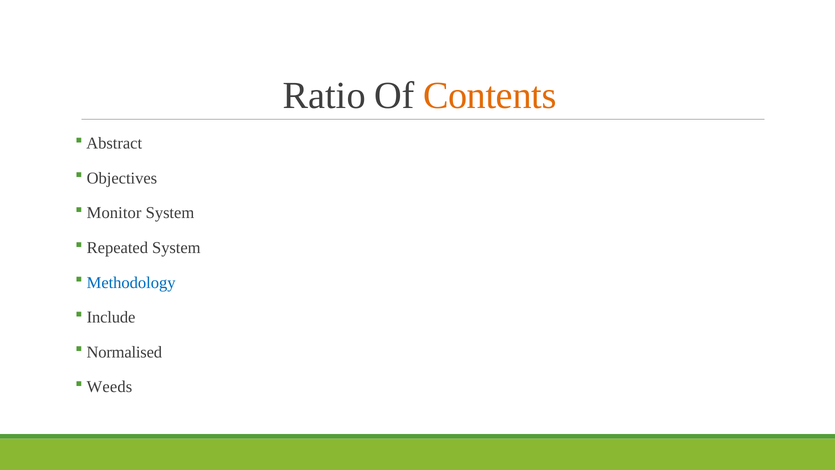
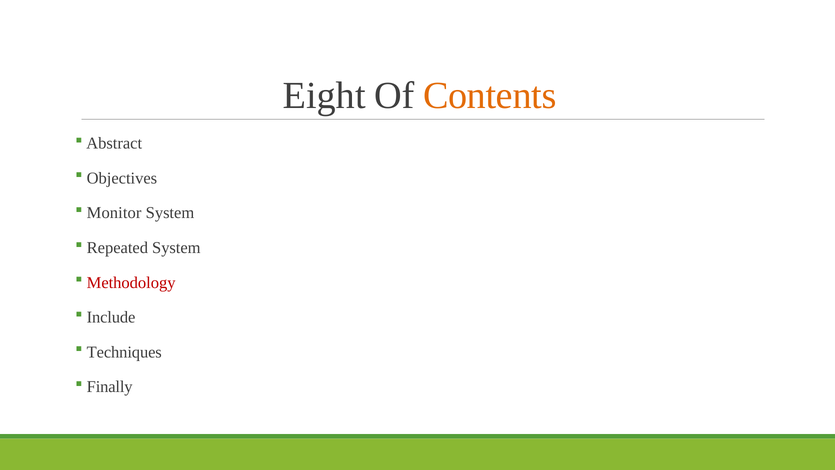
Ratio: Ratio -> Eight (324, 95)
Methodology colour: blue -> red (131, 282)
Normalised: Normalised -> Techniques (124, 352)
Weeds: Weeds -> Finally (110, 387)
